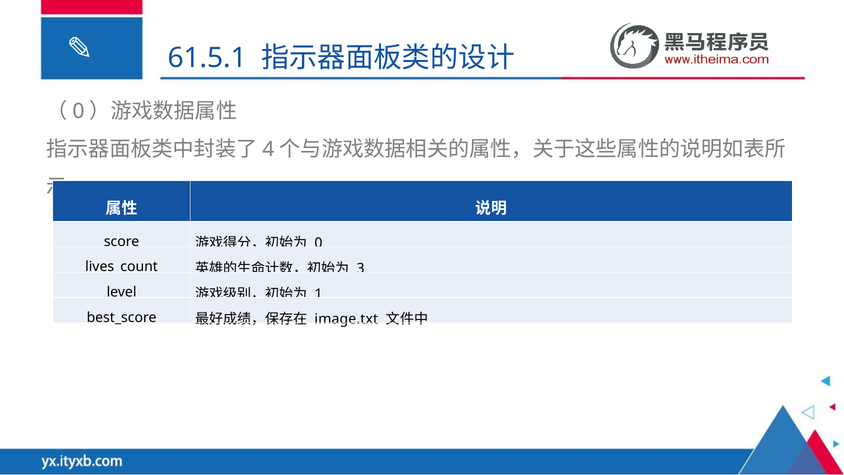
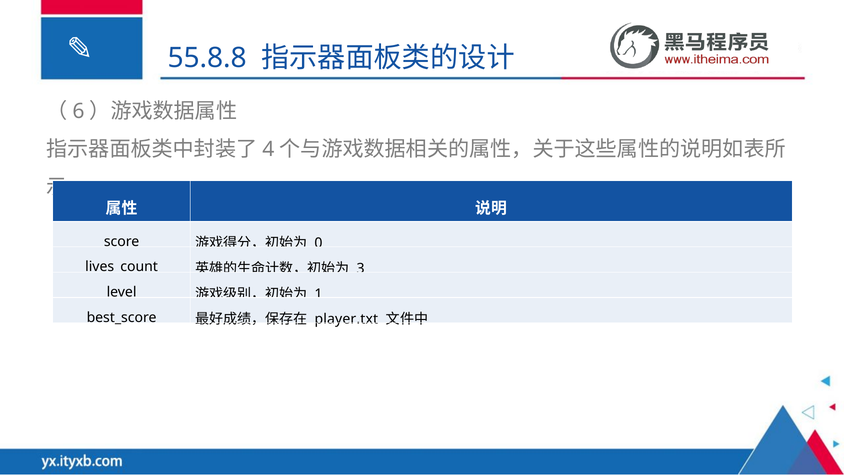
61.5.1: 61.5.1 -> 55.8.8 (207, 58)
0: 0 -> 6 (78, 111)
image.txt: image.txt -> player.txt (346, 319)
